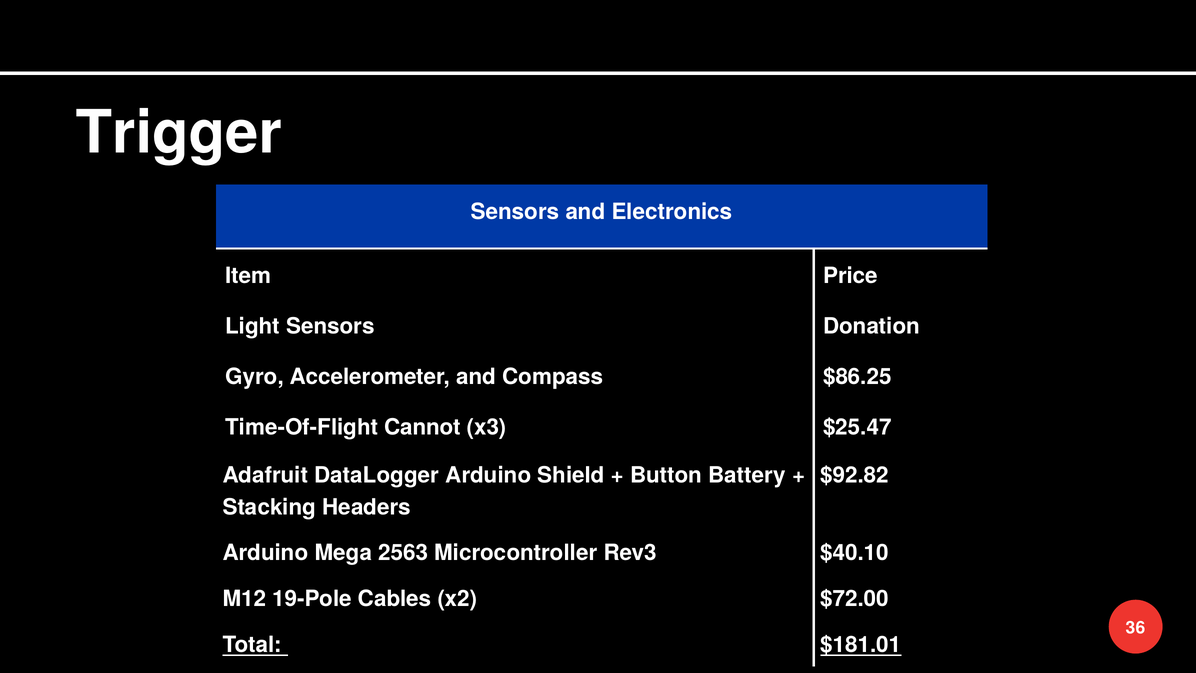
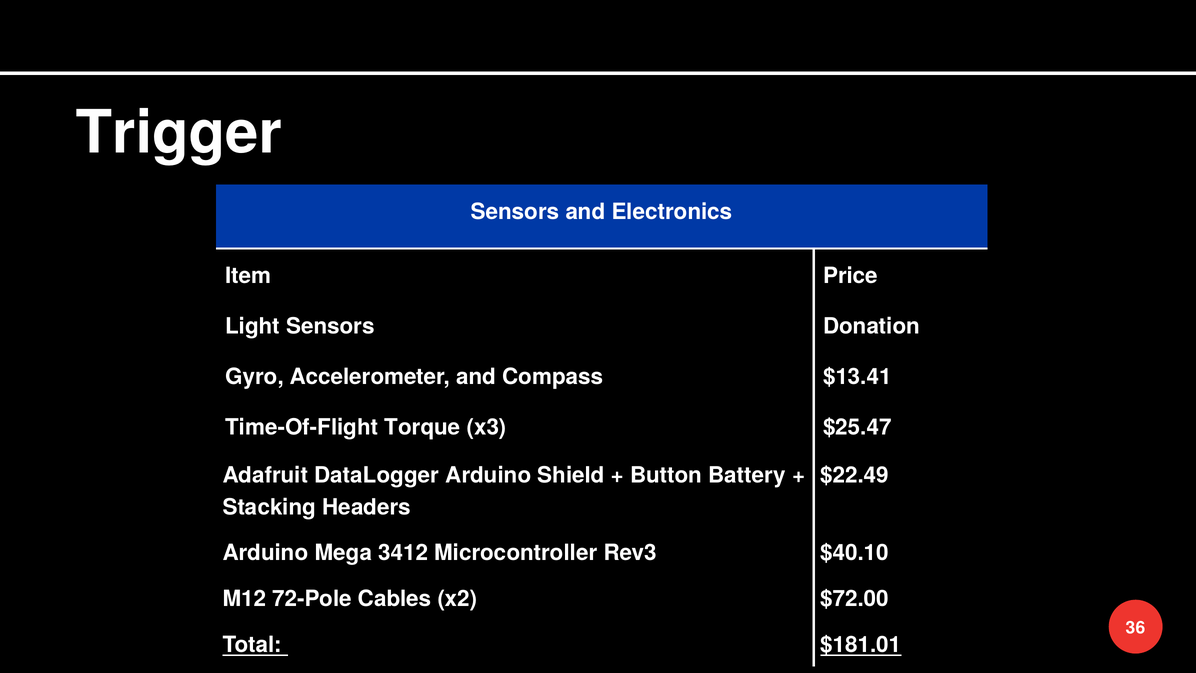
$86.25: $86.25 -> $13.41 (857, 377)
Cannot: Cannot -> Torque (422, 427)
$92.82: $92.82 -> $22.49 (855, 475)
2563: 2563 -> 3412 (403, 553)
19-Pole: 19-Pole -> 72-Pole (312, 599)
